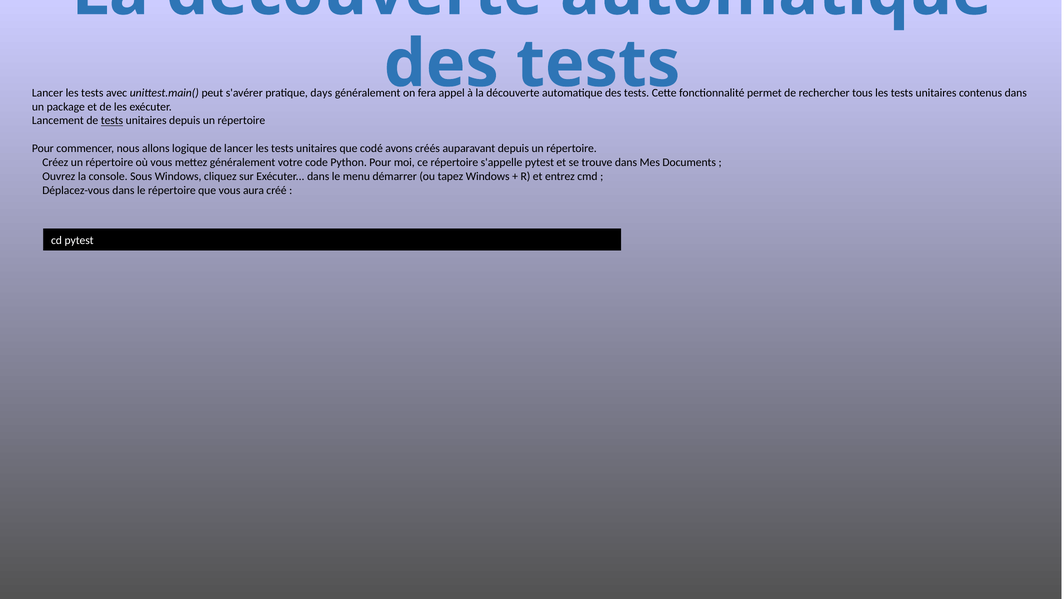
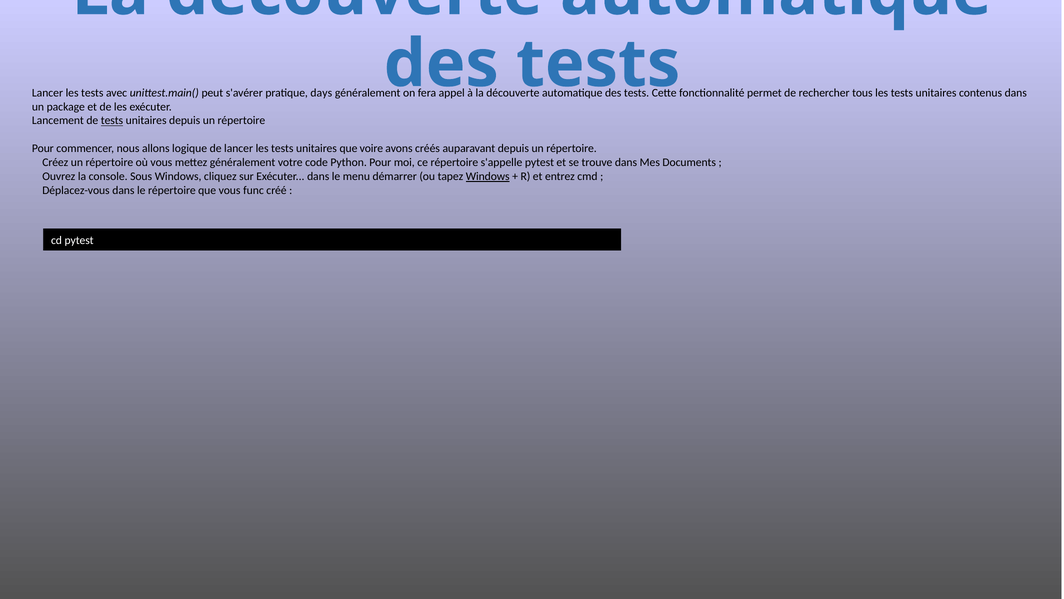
codé: codé -> voire (371, 148)
Windows underline: none -> present (488, 176)
aura: aura -> func (253, 190)
